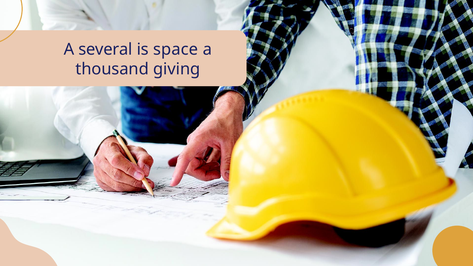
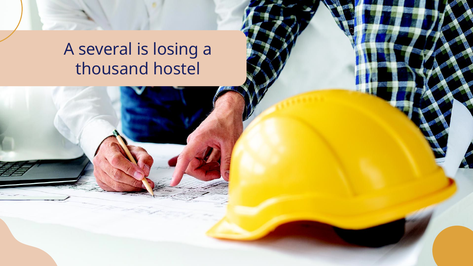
space: space -> losing (176, 50)
giving: giving -> hostel (177, 69)
